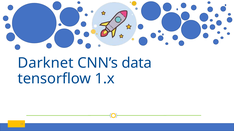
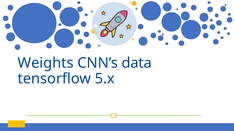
Darknet: Darknet -> Weights (46, 63)
1.x: 1.x -> 5.x (105, 79)
